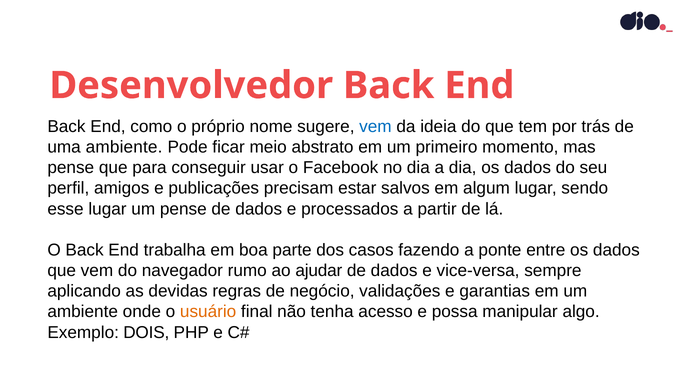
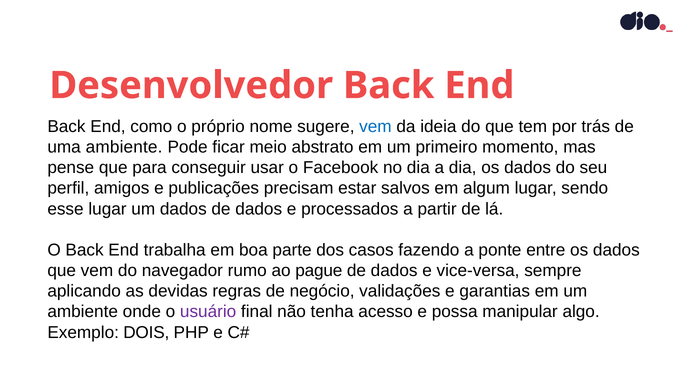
um pense: pense -> dados (183, 209)
ajudar: ajudar -> pague (319, 271)
usuário colour: orange -> purple (208, 312)
